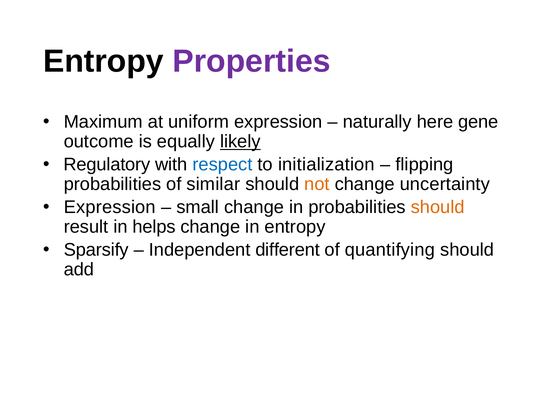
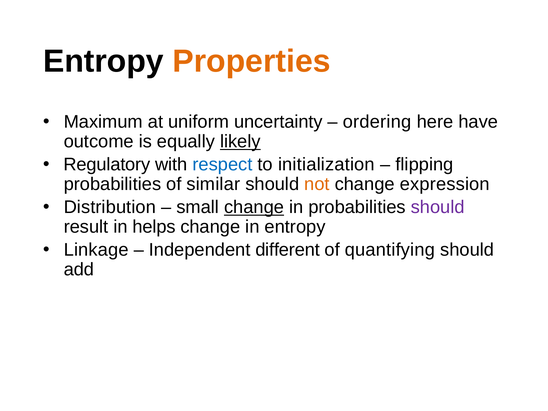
Properties colour: purple -> orange (252, 61)
uniform expression: expression -> uncertainty (278, 122)
naturally: naturally -> ordering (377, 122)
gene: gene -> have (478, 122)
uncertainty: uncertainty -> expression (445, 184)
Expression: Expression -> Distribution (110, 207)
change underline: none -> present (254, 207)
should colour: orange -> purple (438, 207)
Sparsify: Sparsify -> Linkage (96, 250)
